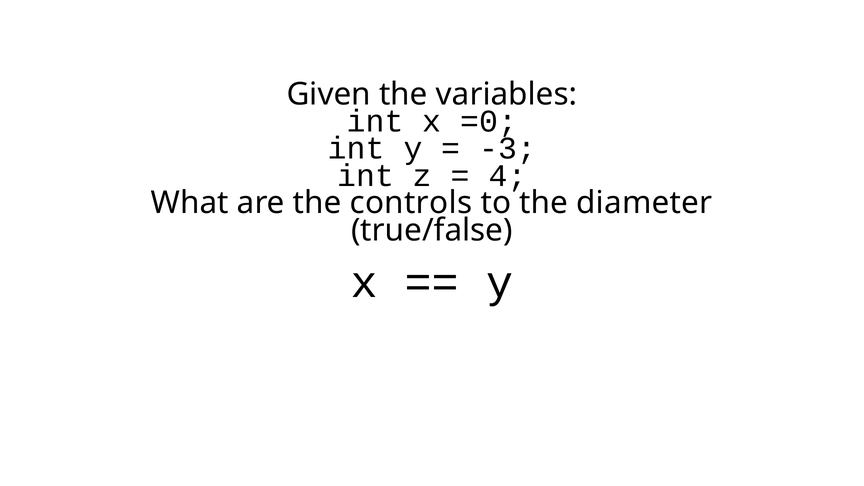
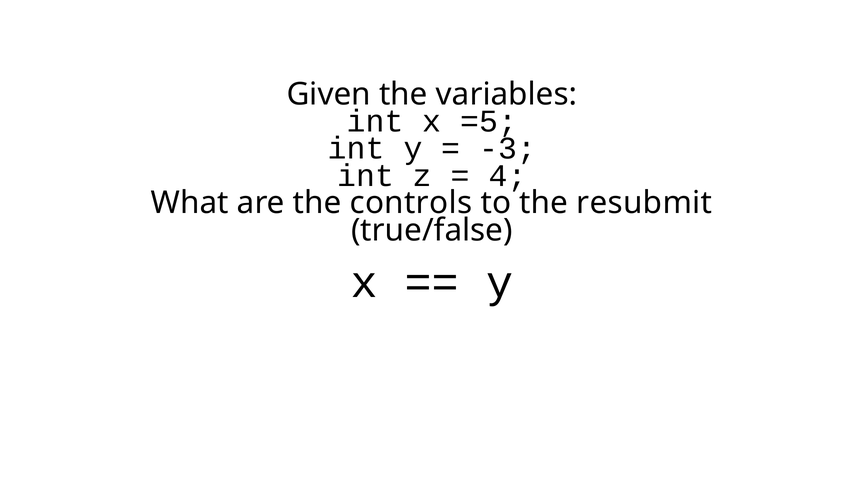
=0: =0 -> =5 (489, 121)
diameter: diameter -> resubmit (644, 203)
